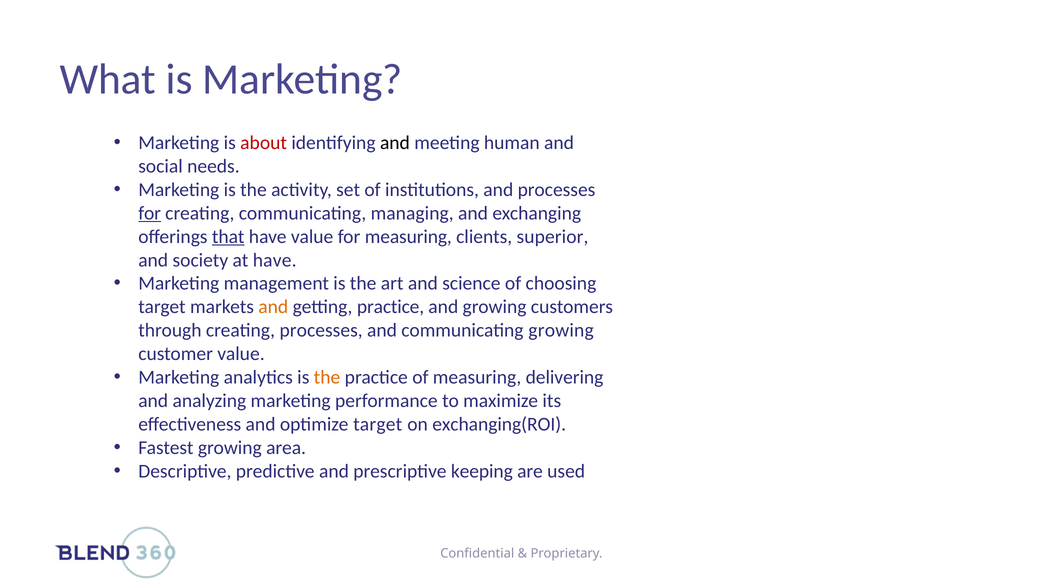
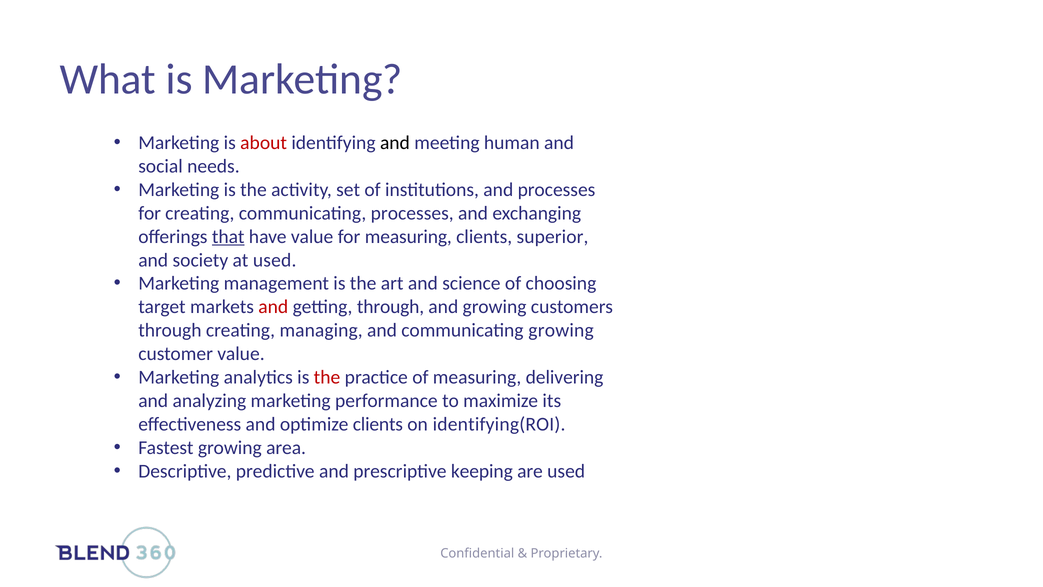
for underline: present -> none (150, 213)
communicating managing: managing -> processes (412, 213)
at have: have -> used (275, 260)
and colour: orange -> red (273, 307)
getting practice: practice -> through (391, 307)
creating processes: processes -> managing (321, 330)
the colour: orange -> red (327, 377)
optimize target: target -> clients (378, 424)
exchanging(ROI: exchanging(ROI -> identifying(ROI (499, 424)
